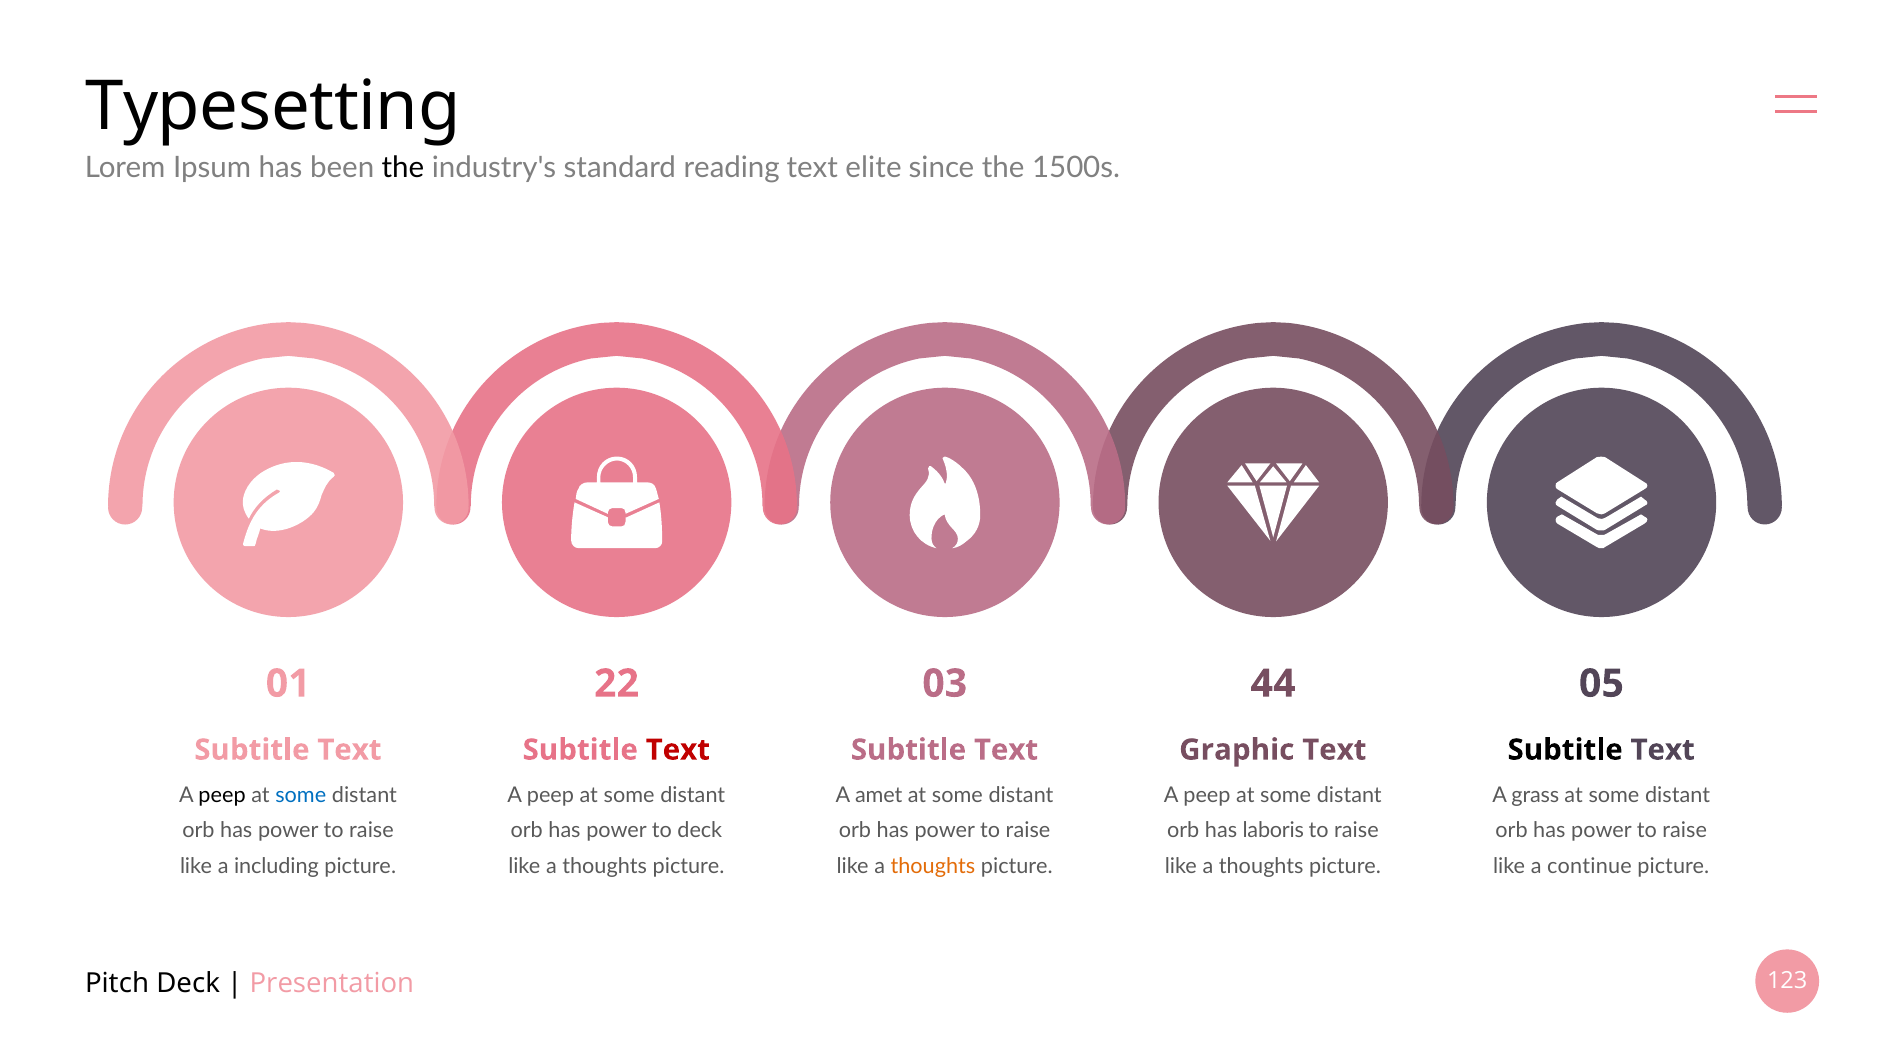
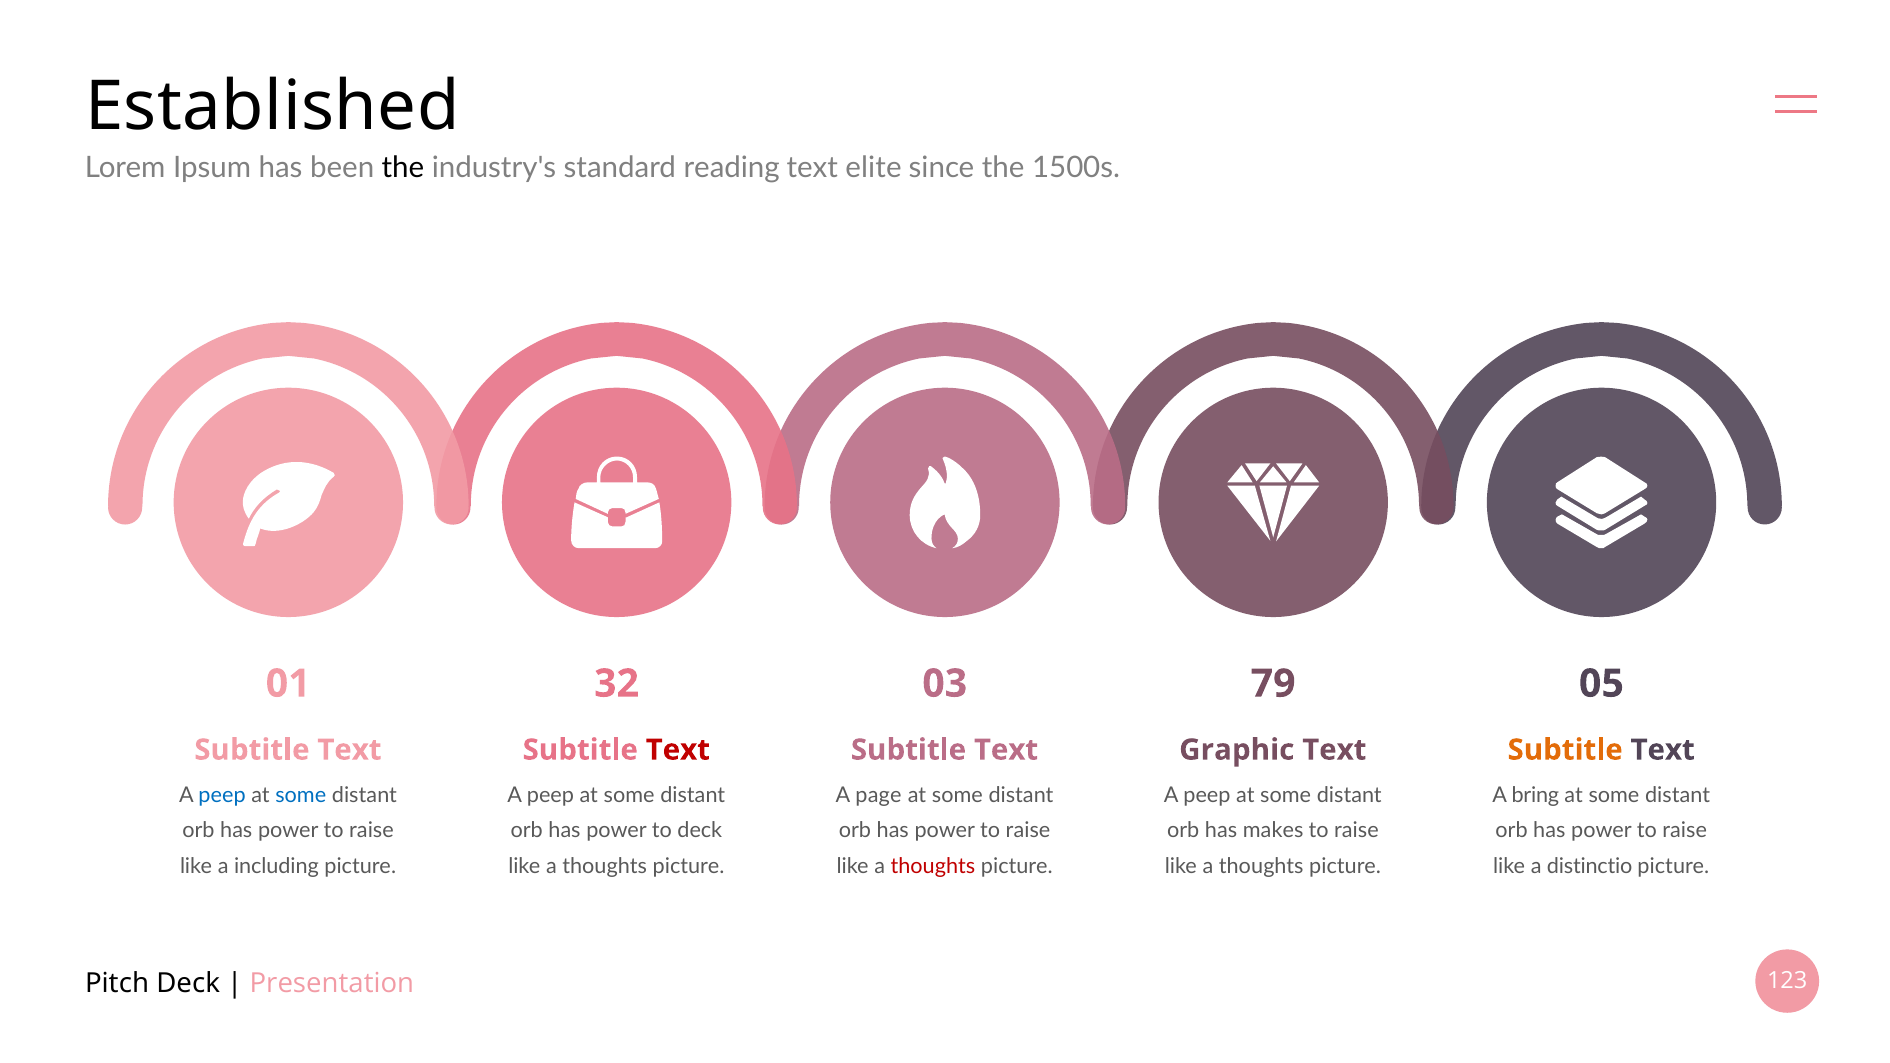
Typesetting: Typesetting -> Established (272, 107)
22: 22 -> 32 (617, 684)
44: 44 -> 79 (1273, 684)
Subtitle colour: black -> orange (1565, 750)
peep colour: black -> blue (222, 795)
amet: amet -> page (879, 795)
grass: grass -> bring (1535, 795)
laboris: laboris -> makes (1273, 831)
thoughts colour: orange -> red (933, 866)
continue: continue -> distinctio (1590, 866)
